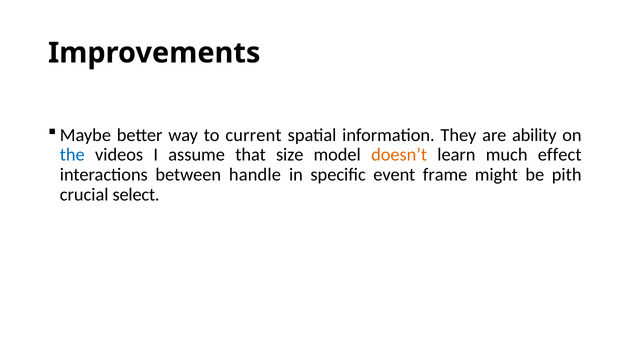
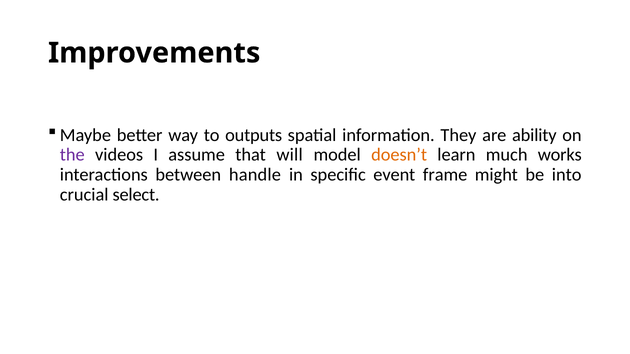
current: current -> outputs (254, 135)
the colour: blue -> purple (72, 155)
size: size -> will (290, 155)
effect: effect -> works (560, 155)
pith: pith -> into (567, 175)
